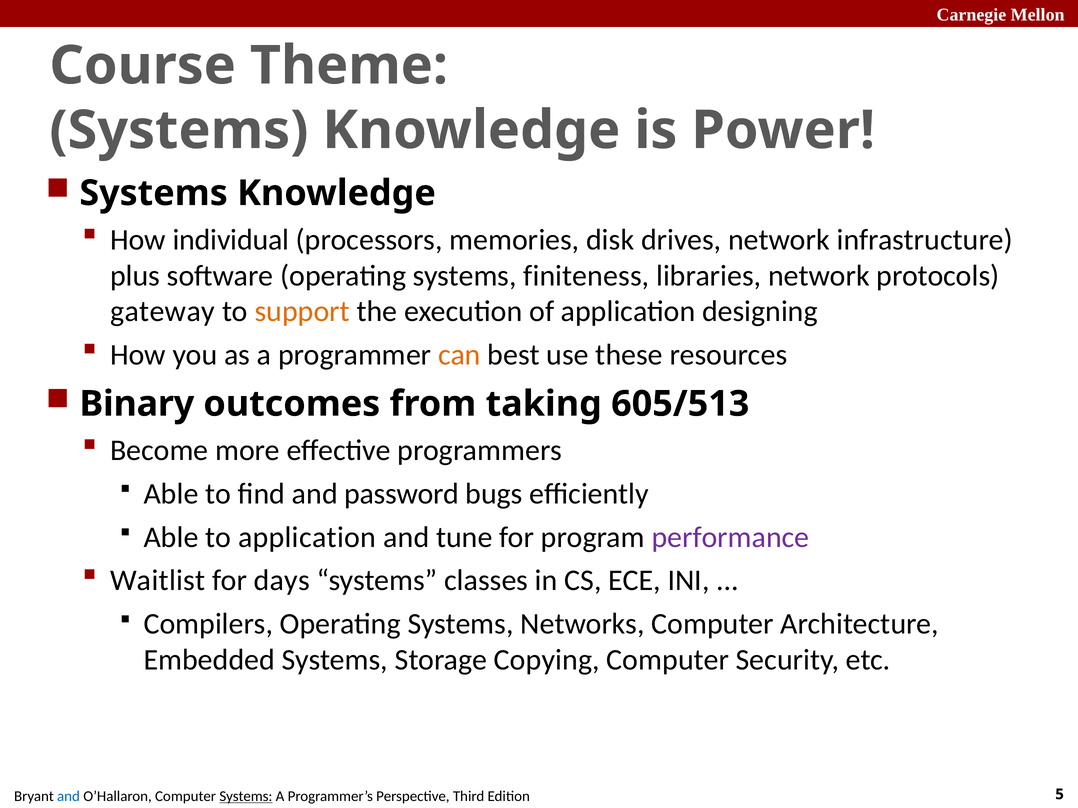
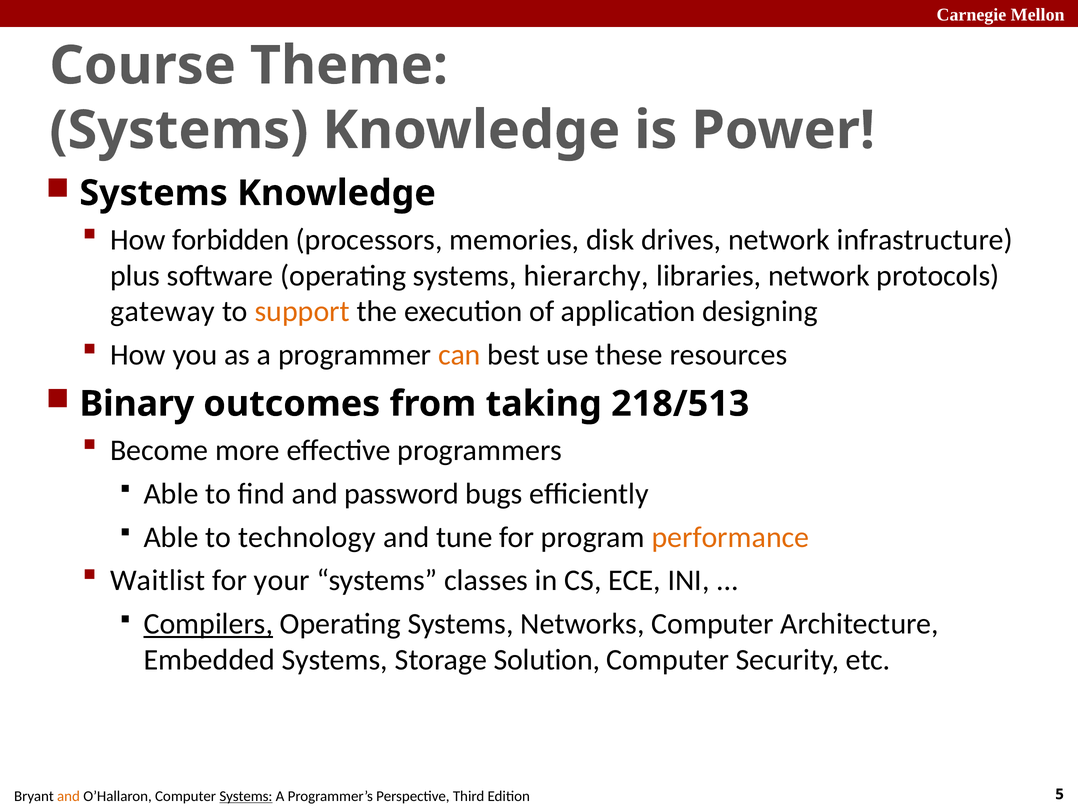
individual: individual -> forbidden (231, 240)
finiteness: finiteness -> hierarchy (586, 276)
605/513: 605/513 -> 218/513 (680, 404)
to application: application -> technology (307, 538)
performance colour: purple -> orange (730, 538)
days: days -> your (282, 581)
Compilers underline: none -> present (208, 624)
Copying: Copying -> Solution (547, 660)
and colour: blue -> orange (68, 797)
